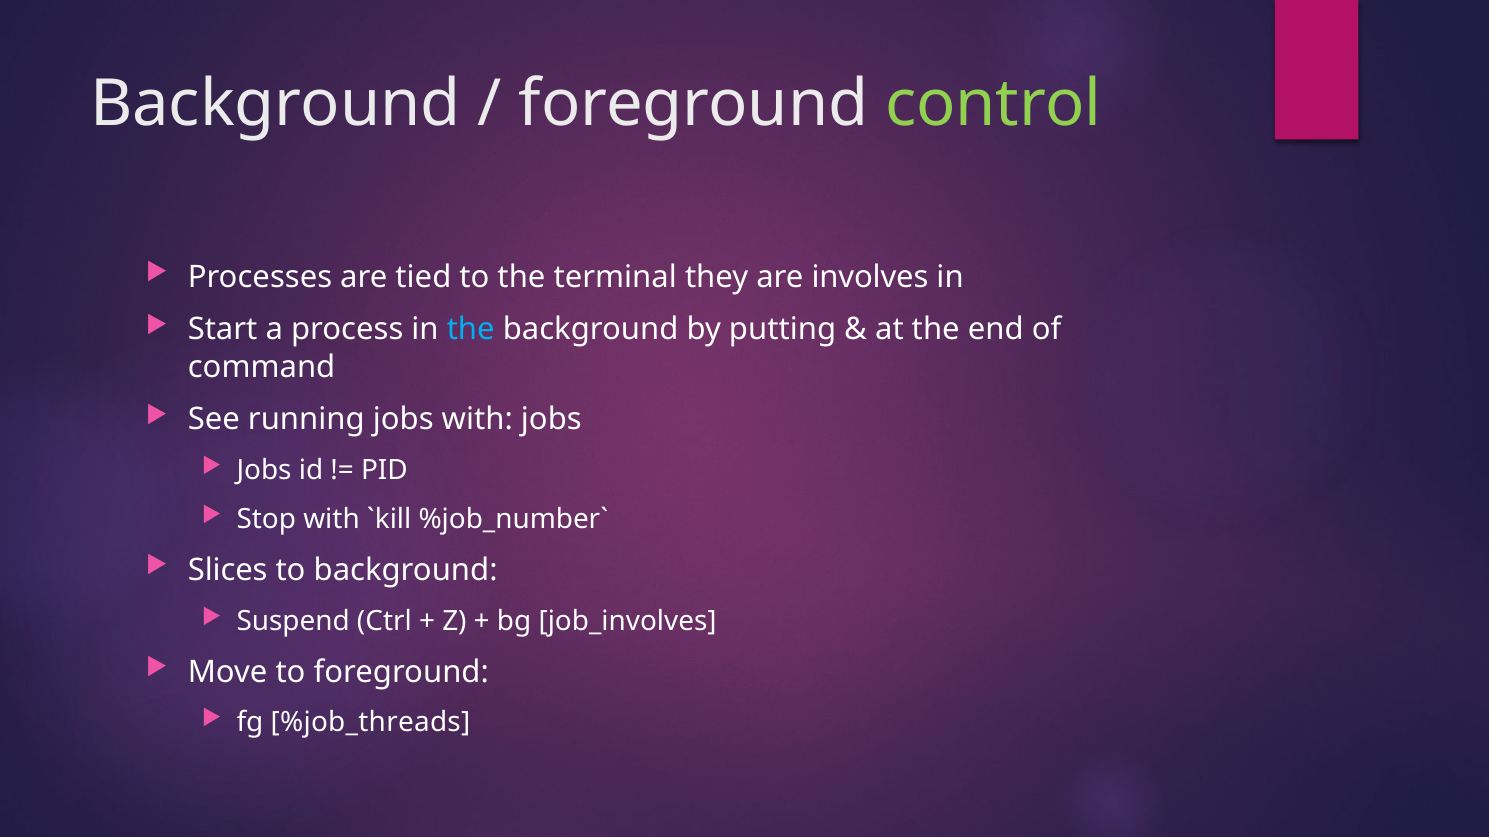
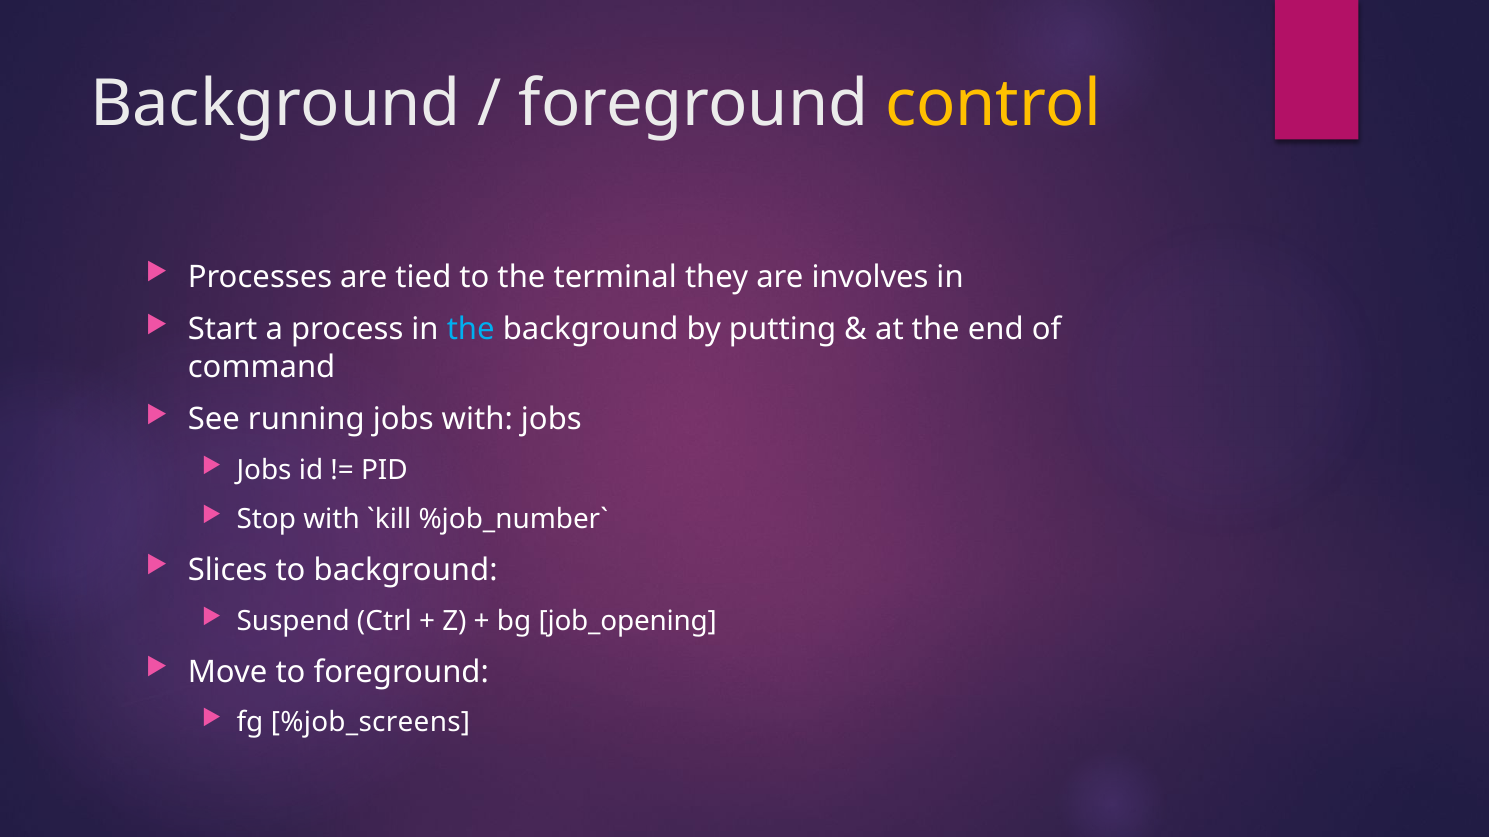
control colour: light green -> yellow (994, 105)
job_involves: job_involves -> job_opening (628, 621)
%job_threads: %job_threads -> %job_screens (370, 723)
